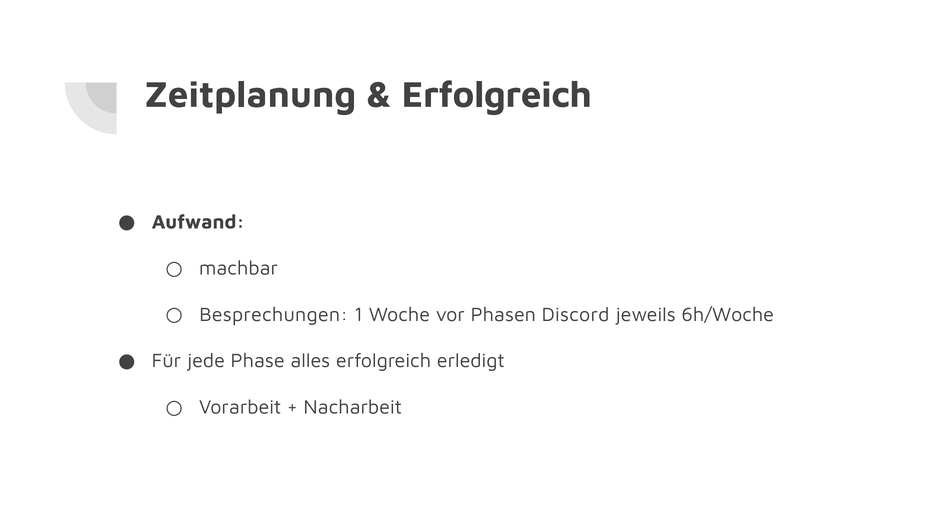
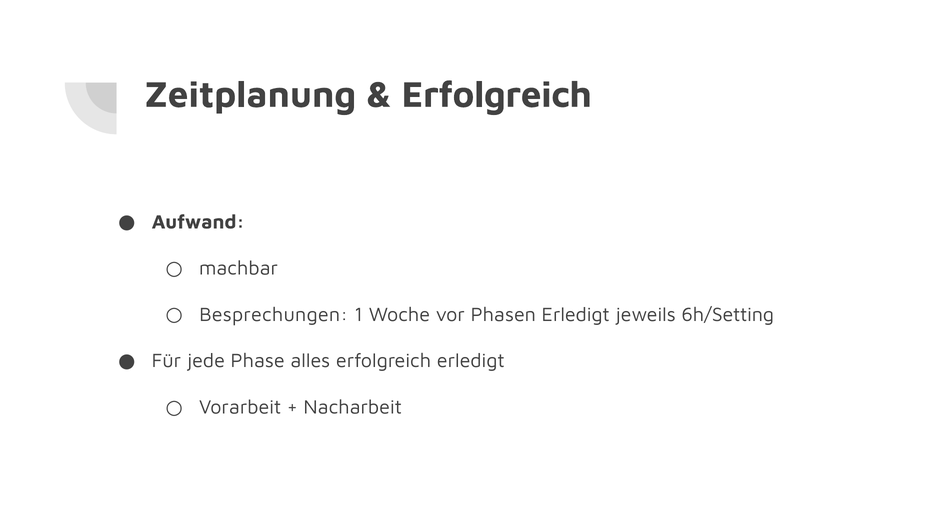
Phasen Discord: Discord -> Erledigt (576, 315)
6h/Woche: 6h/Woche -> 6h/Setting (728, 315)
